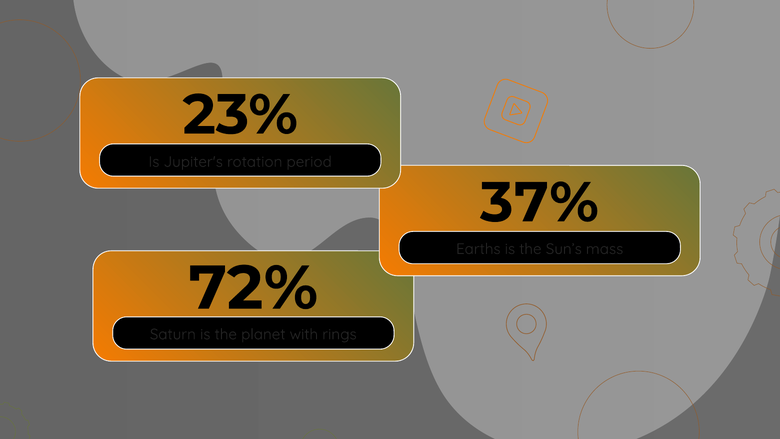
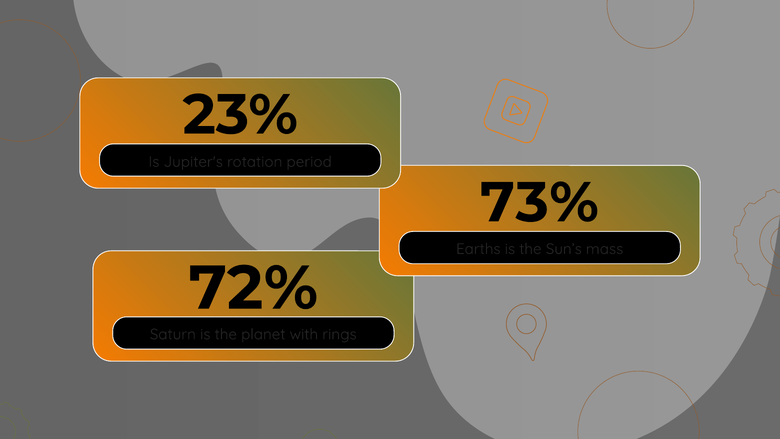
37%: 37% -> 73% (539, 203)
